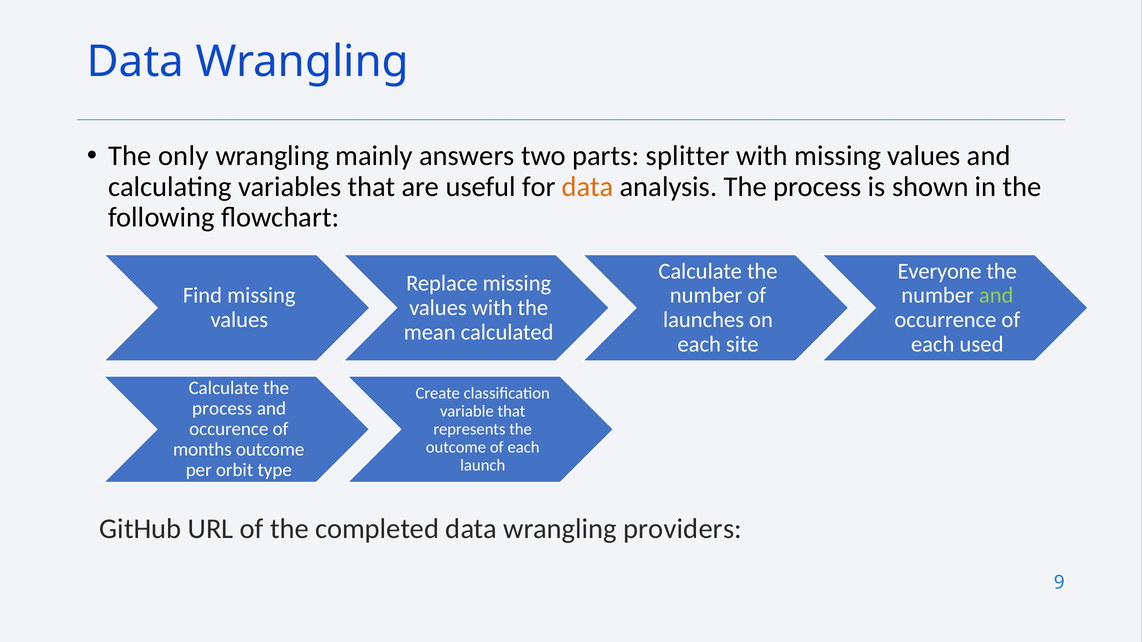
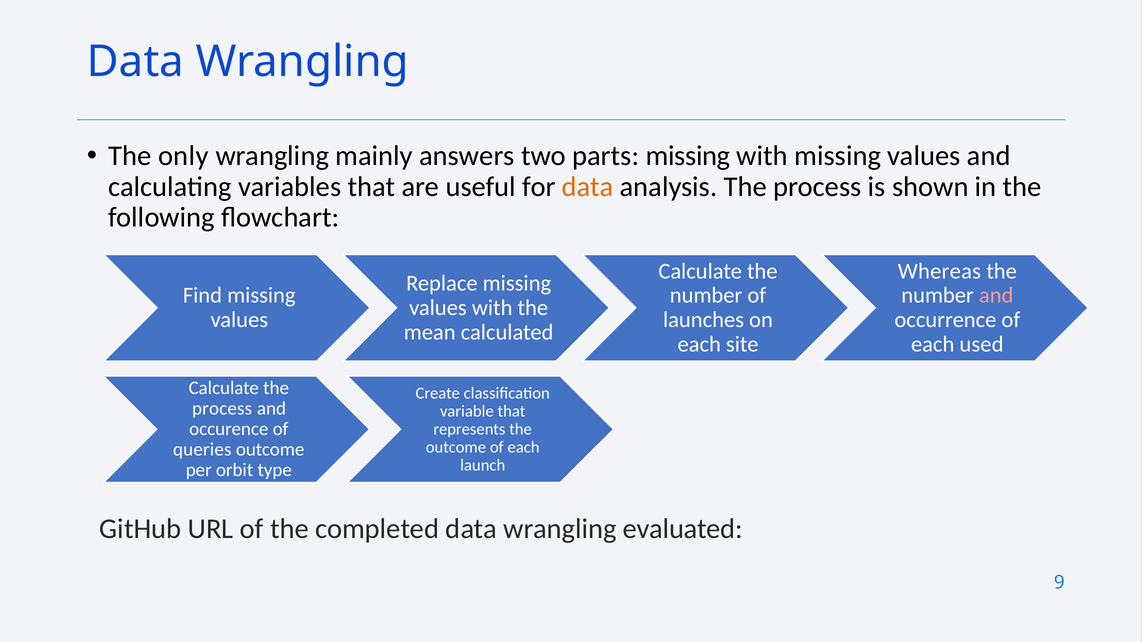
parts splitter: splitter -> missing (688, 156)
Everyone: Everyone -> Whereas (939, 271)
and colour: light green -> pink (996, 296)
months: months -> queries (202, 450)
providers: providers -> evaluated (683, 529)
